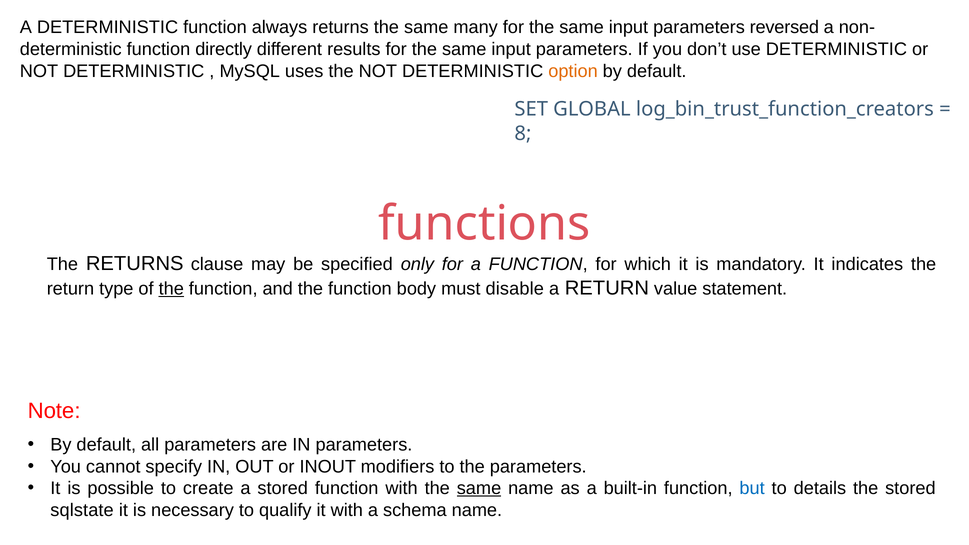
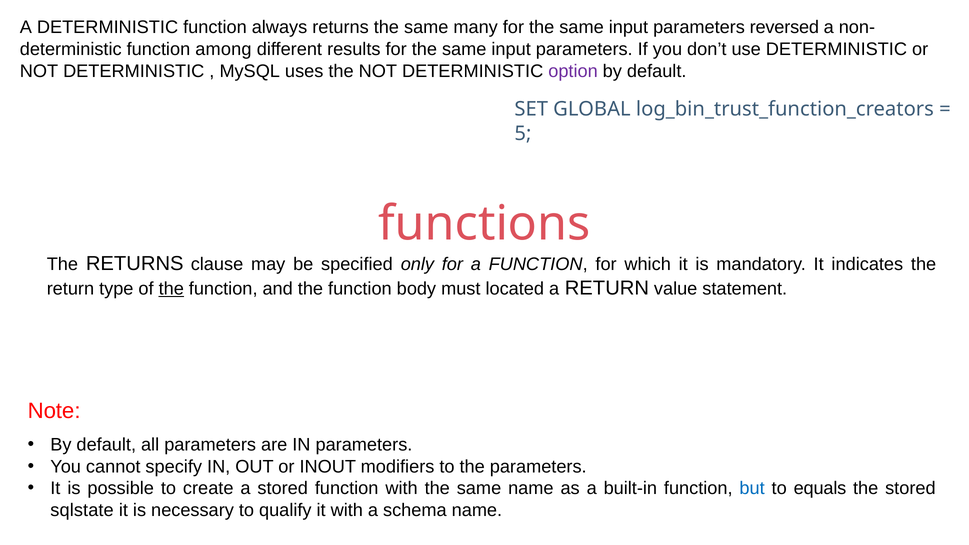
directly: directly -> among (223, 49)
option colour: orange -> purple (573, 71)
8: 8 -> 5 (523, 133)
disable: disable -> located (515, 289)
same underline: present -> none (479, 488)
details: details -> equals (820, 488)
